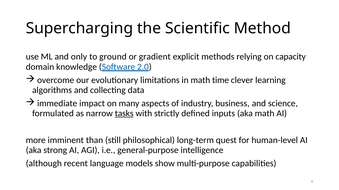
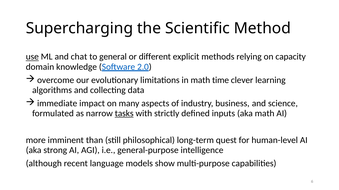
use underline: none -> present (32, 57)
only: only -> chat (79, 57)
ground: ground -> general (113, 57)
gradient: gradient -> different (155, 57)
